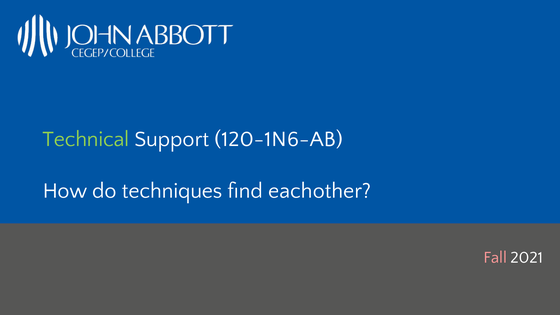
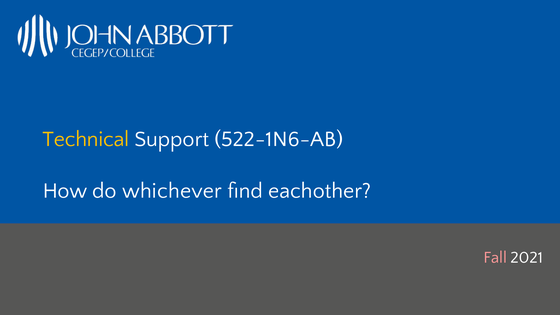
Technical colour: light green -> yellow (86, 139)
120-1N6-AB: 120-1N6-AB -> 522-1N6-AB (279, 139)
techniques: techniques -> whichever (172, 191)
